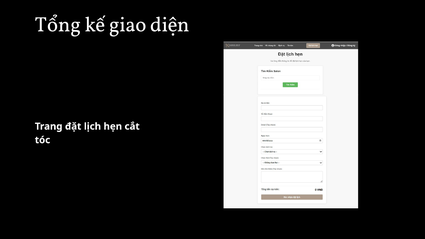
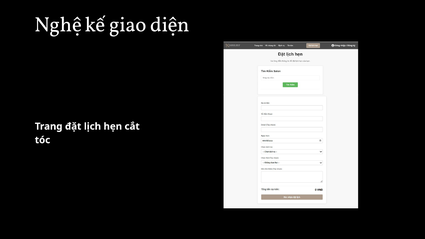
Tổng: Tổng -> Nghệ (58, 25)
